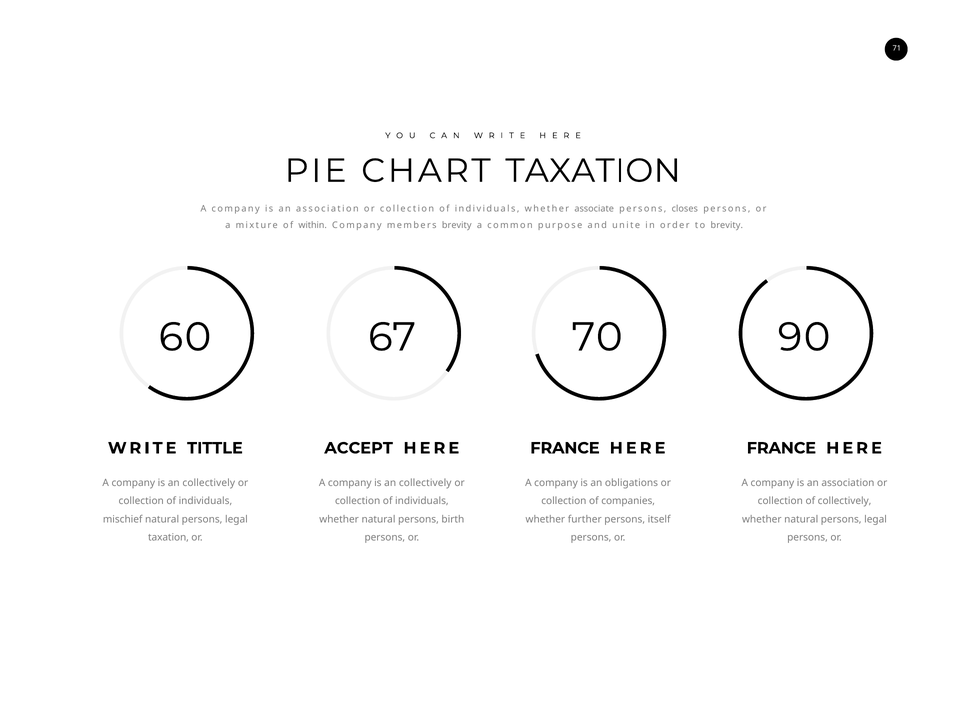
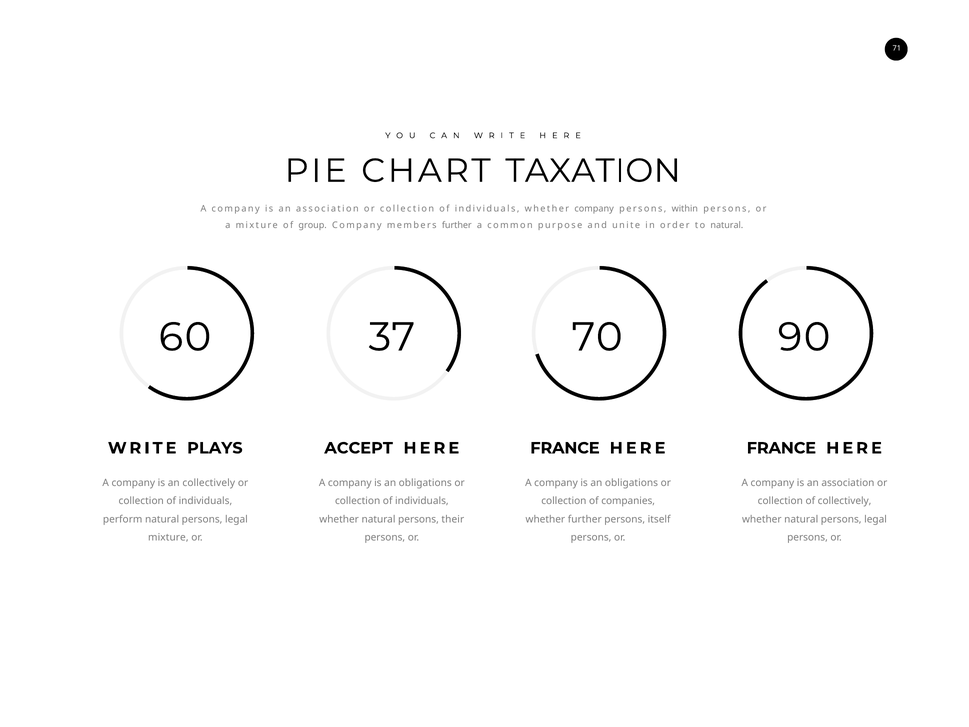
whether associate: associate -> company (594, 209)
closes: closes -> within (685, 209)
within: within -> group (313, 225)
members brevity: brevity -> further (457, 225)
to brevity: brevity -> natural (727, 225)
67: 67 -> 37 (392, 337)
TITTLE: TITTLE -> PLAYS (215, 448)
collectively: collectively -> obligations (425, 483)
mischief: mischief -> perform (123, 519)
birth: birth -> their (453, 519)
taxation: taxation -> mixture (168, 537)
